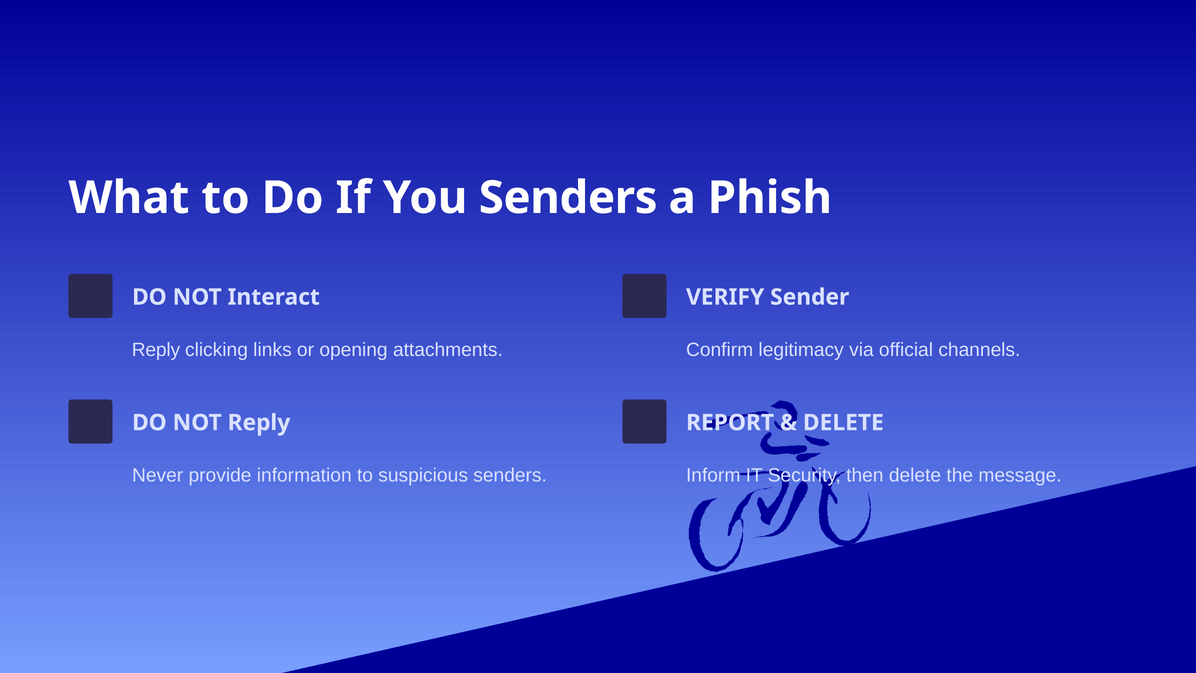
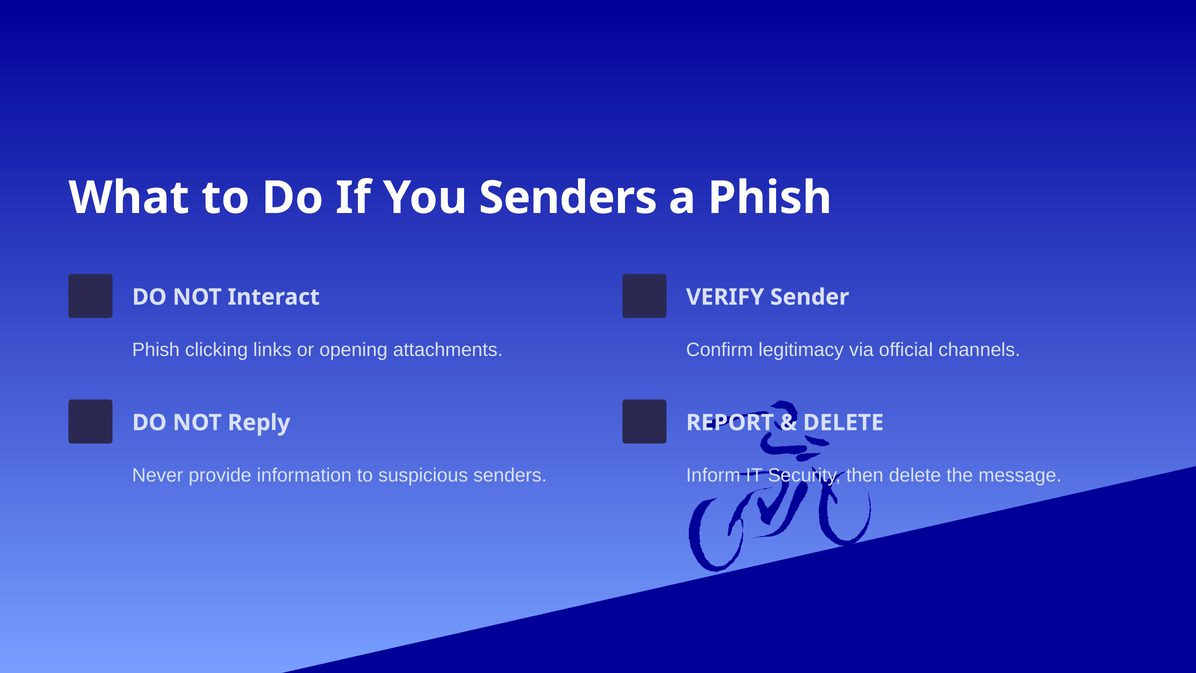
Reply: Reply -> Phish (156, 350)
